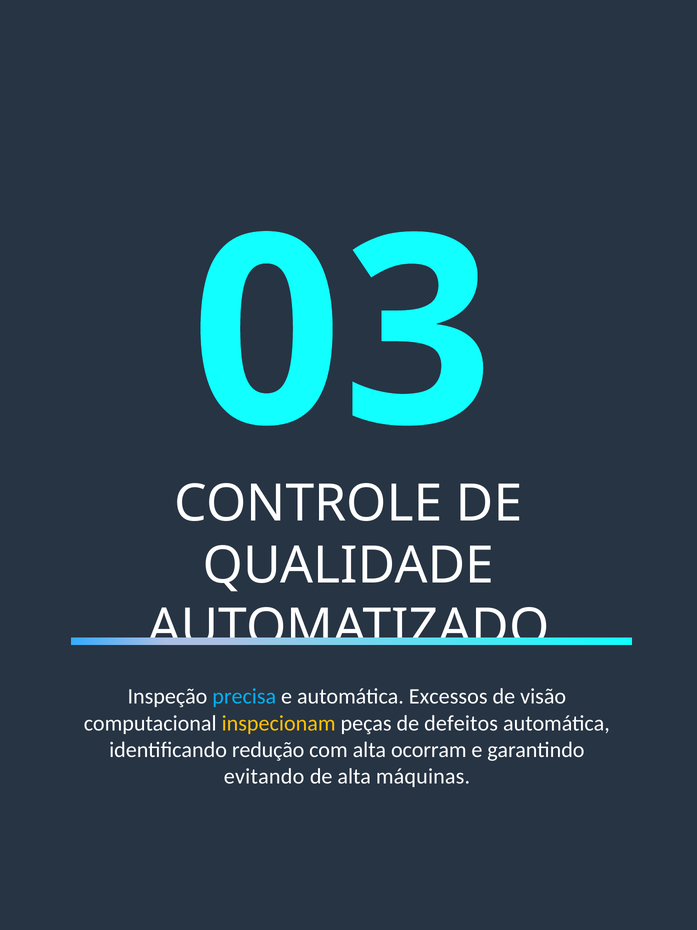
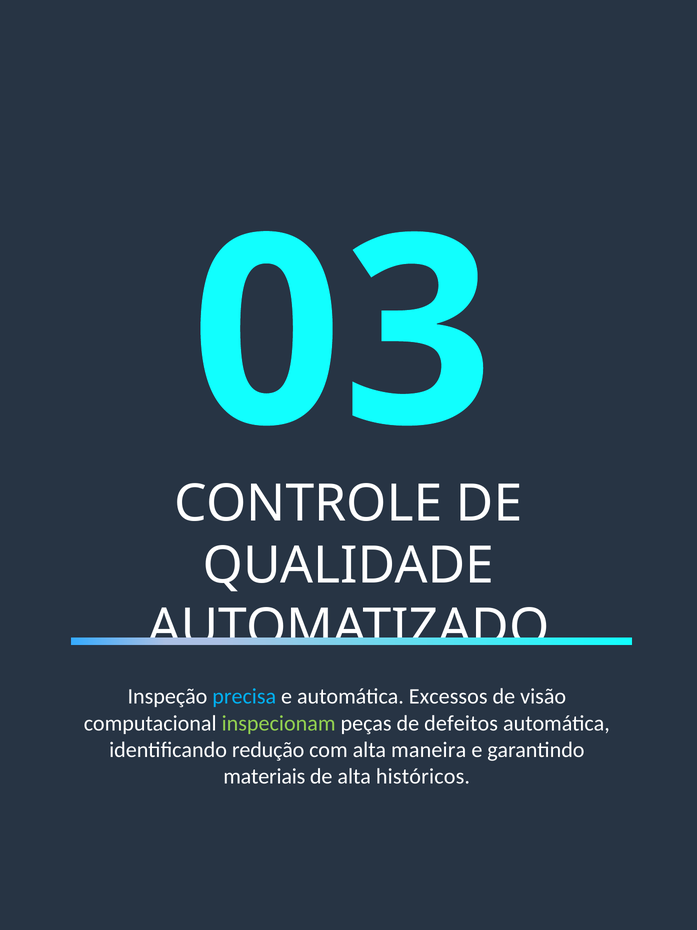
inspecionam colour: yellow -> light green (279, 723)
ocorram: ocorram -> maneira (429, 749)
evitando: evitando -> materiais (264, 776)
máquinas: máquinas -> históricos (423, 776)
